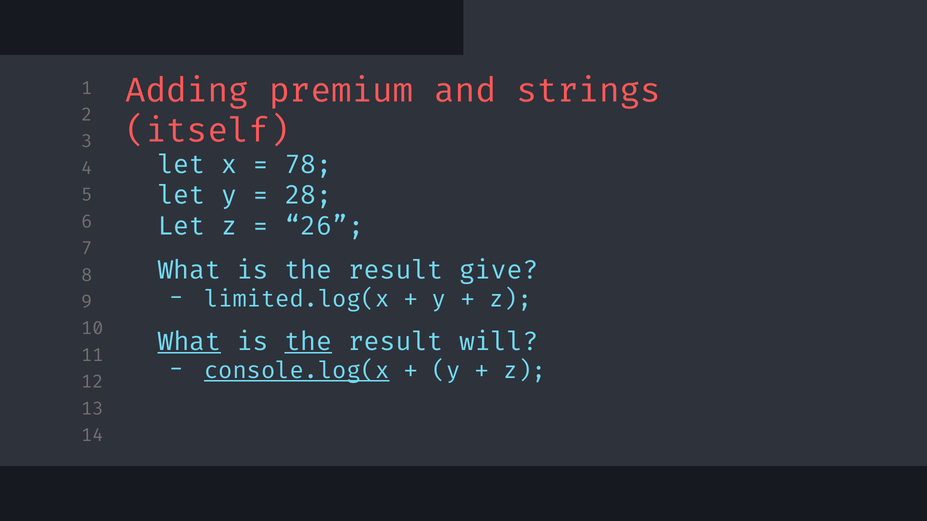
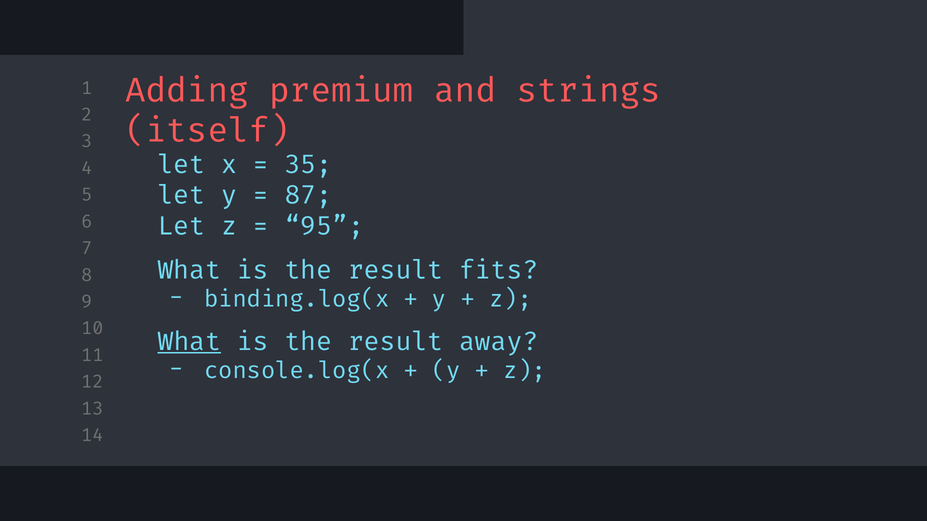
78: 78 -> 35 (308, 165)
28: 28 -> 87 (308, 196)
26: 26 -> 95 (324, 227)
give: give -> fits (499, 270)
limited.log(x: limited.log(x -> binding.log(x (297, 300)
the underline: present -> none (308, 342)
will: will -> away (499, 342)
console.log(x underline: present -> none (297, 371)
